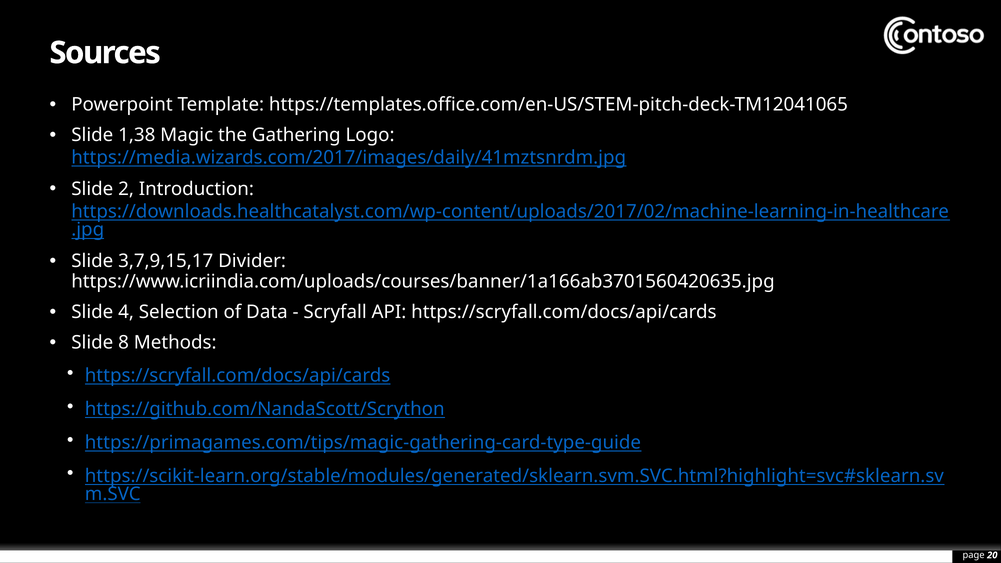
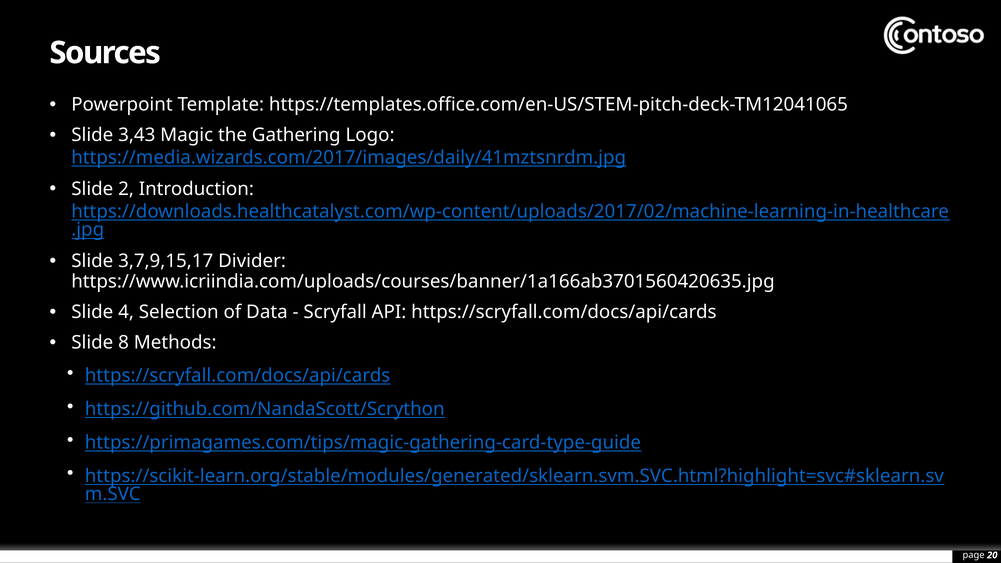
1,38: 1,38 -> 3,43 (137, 135)
